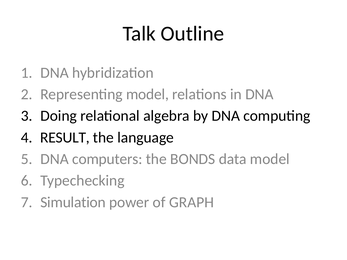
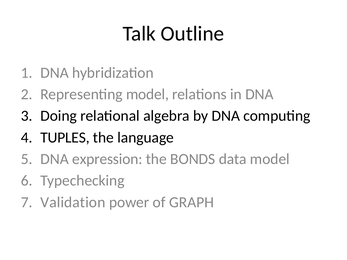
RESULT: RESULT -> TUPLES (65, 138)
computers: computers -> expression (107, 159)
Simulation: Simulation -> Validation (73, 202)
